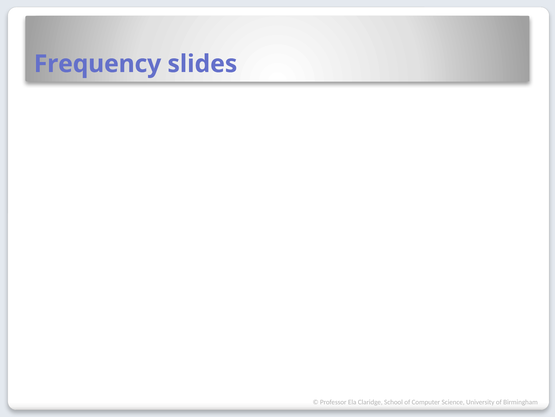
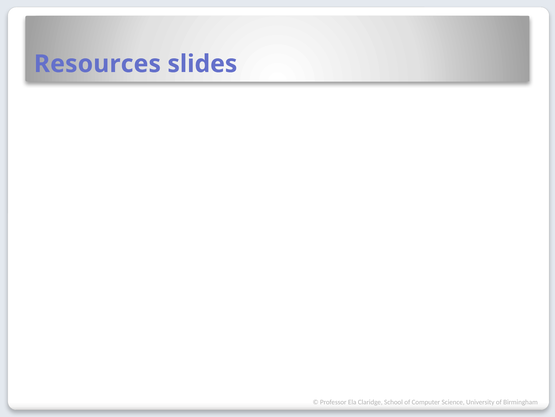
Frequency: Frequency -> Resources (97, 64)
